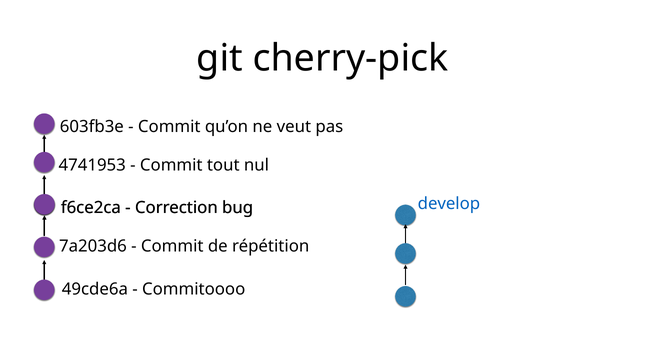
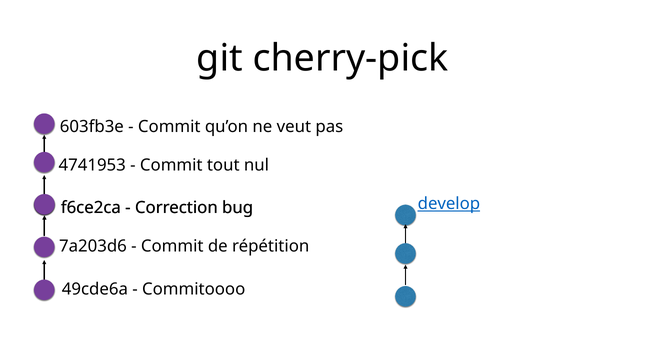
develop underline: none -> present (449, 204)
